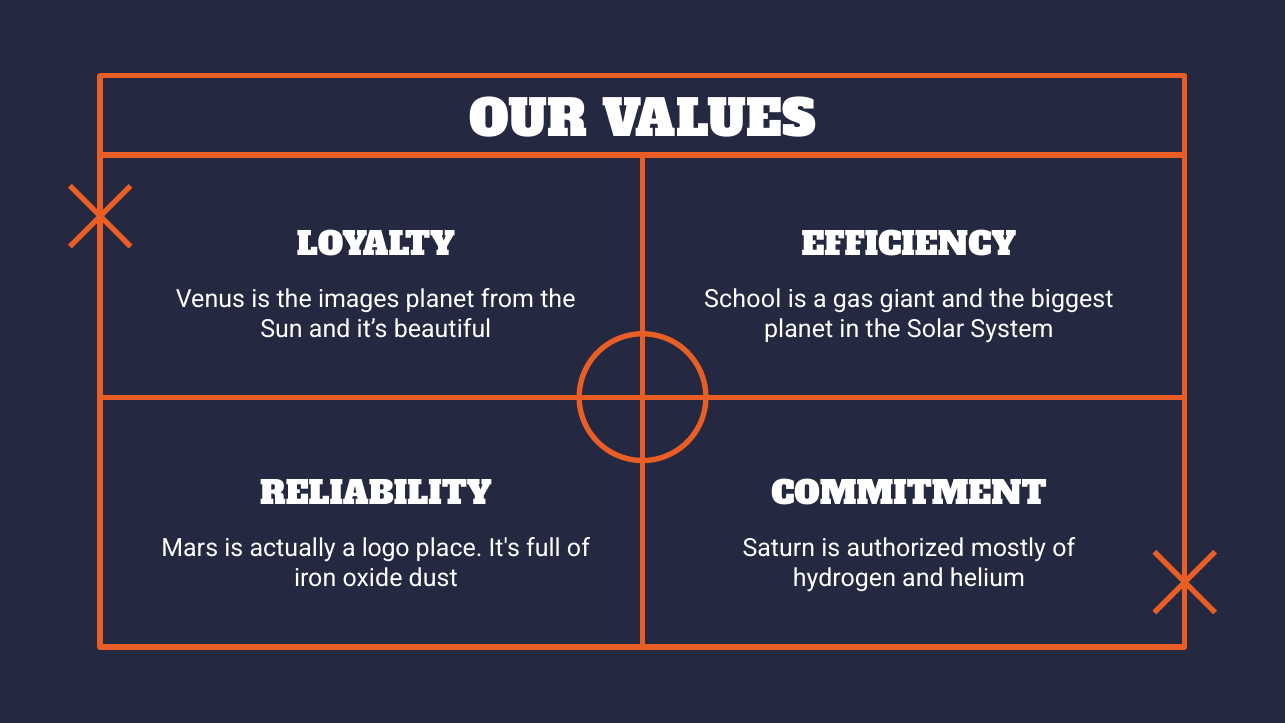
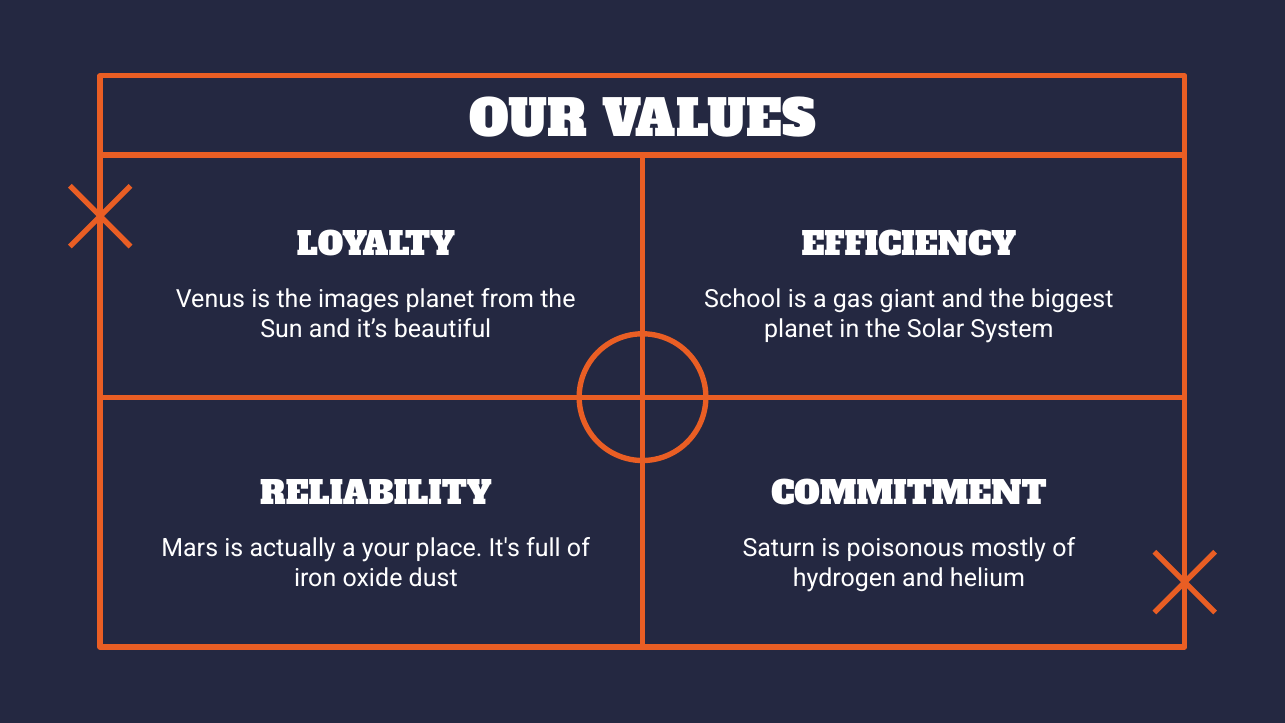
logo: logo -> your (386, 548)
authorized: authorized -> poisonous (906, 548)
